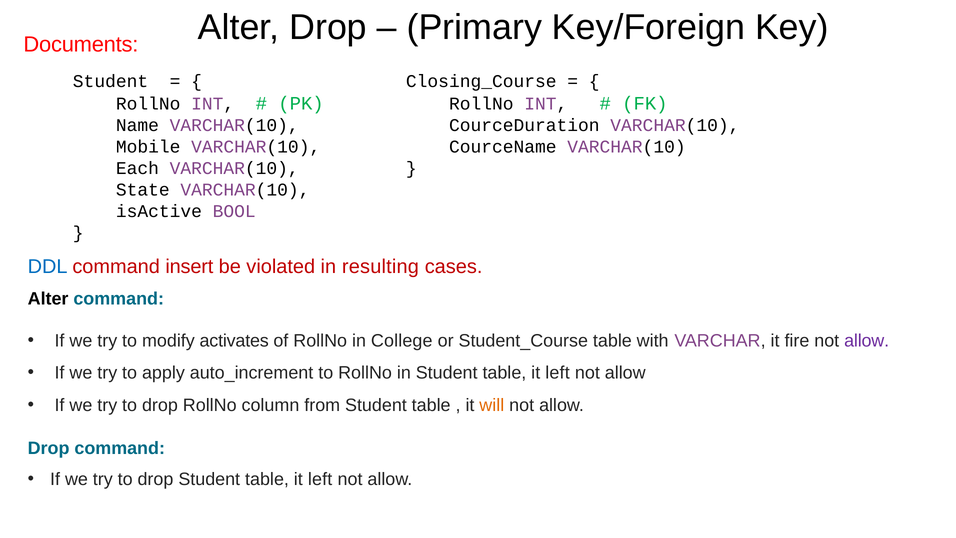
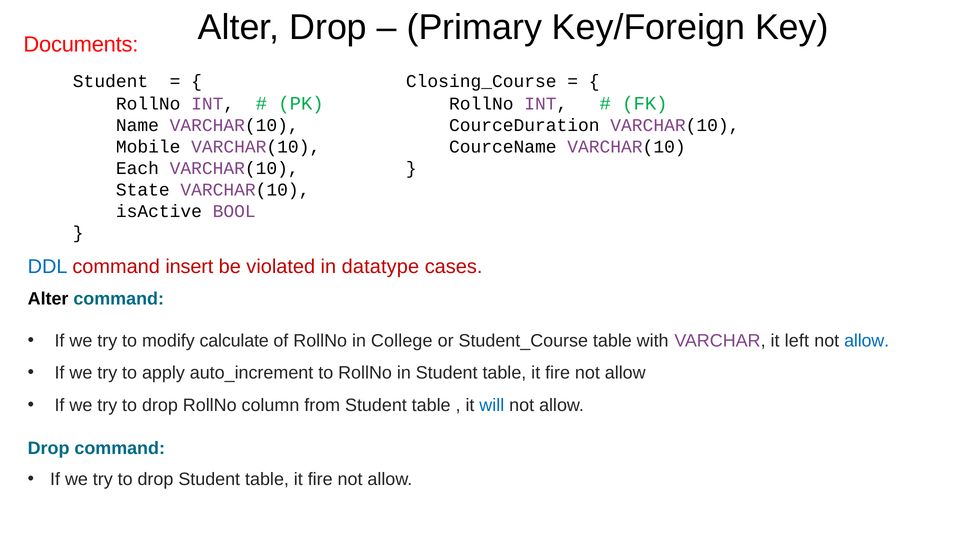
resulting: resulting -> datatype (380, 267)
activates: activates -> calculate (234, 341)
fire: fire -> left (797, 341)
allow colour: purple -> blue (867, 341)
left: left -> fire (558, 373)
will colour: orange -> blue (492, 405)
left: left -> fire (320, 479)
